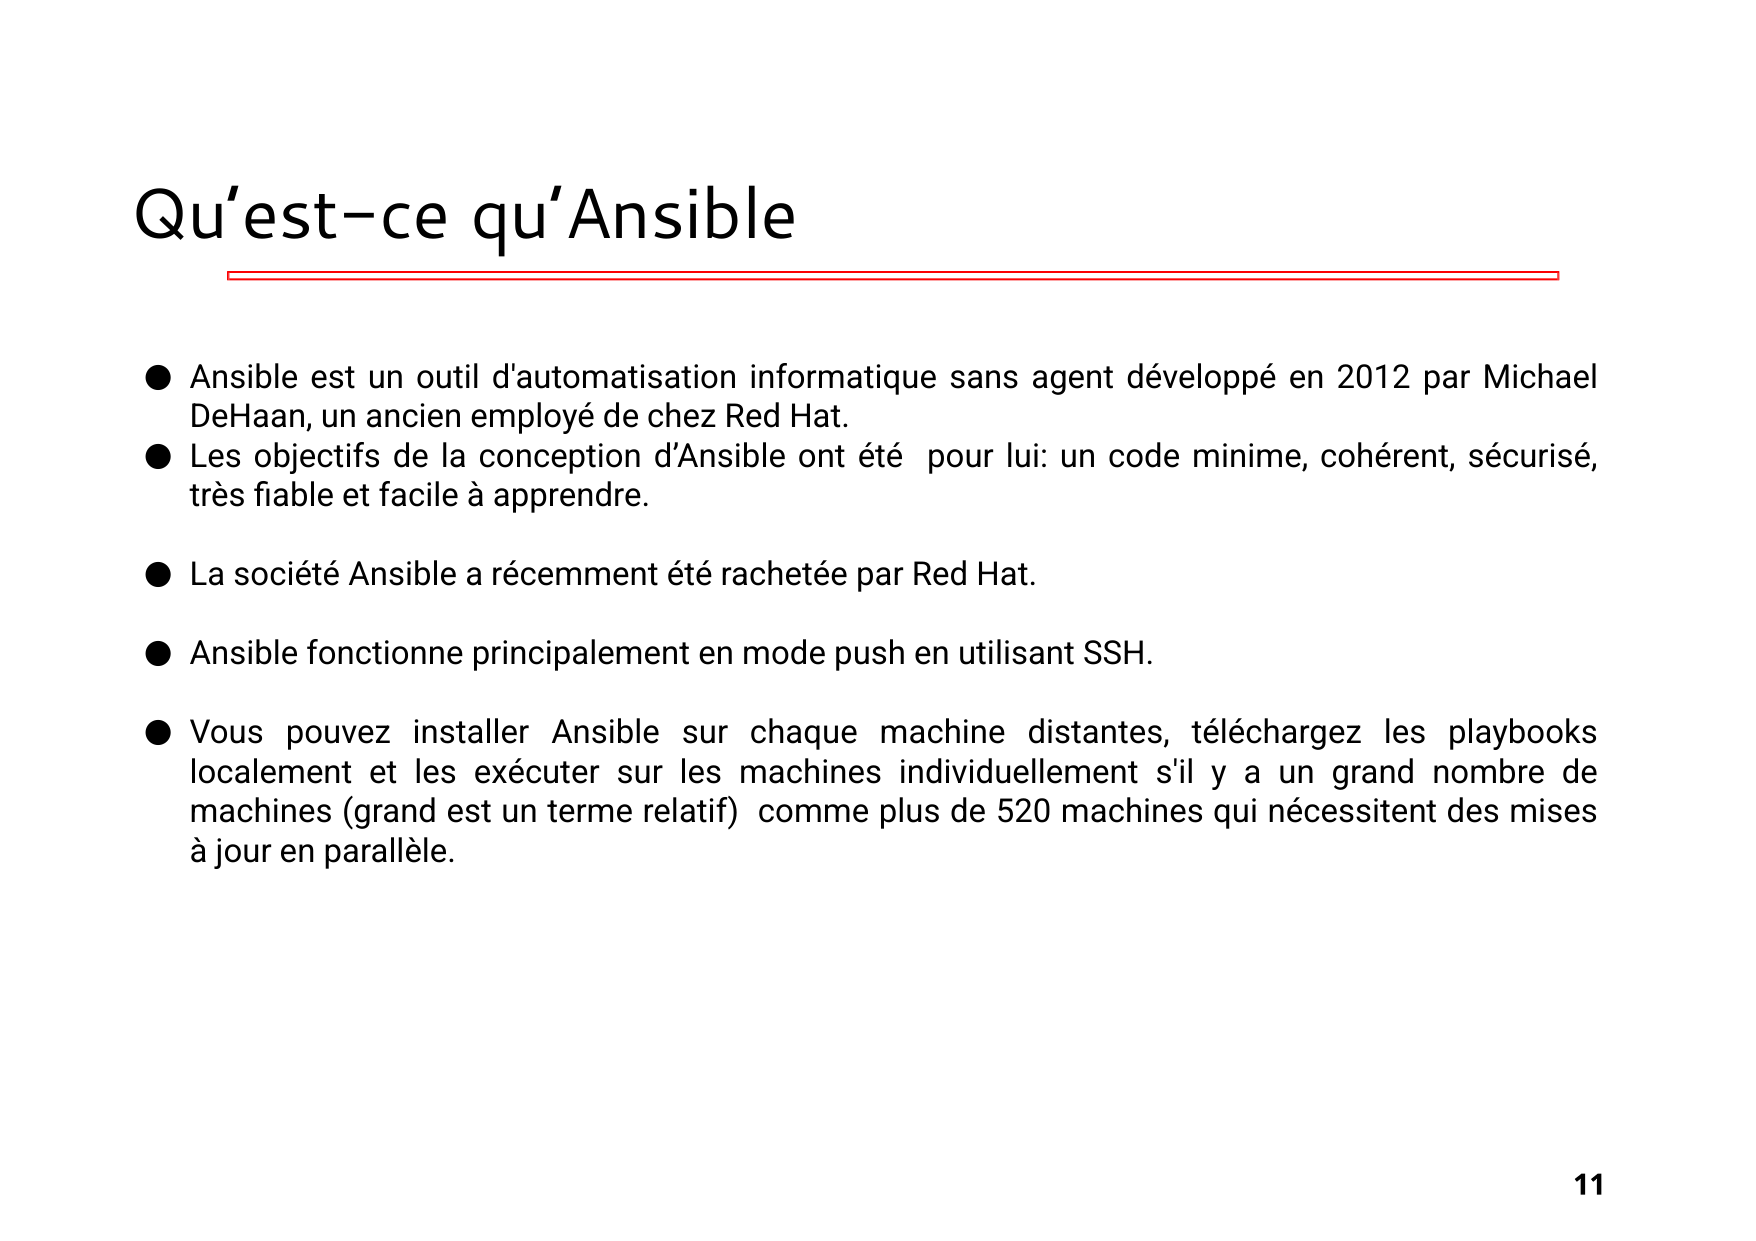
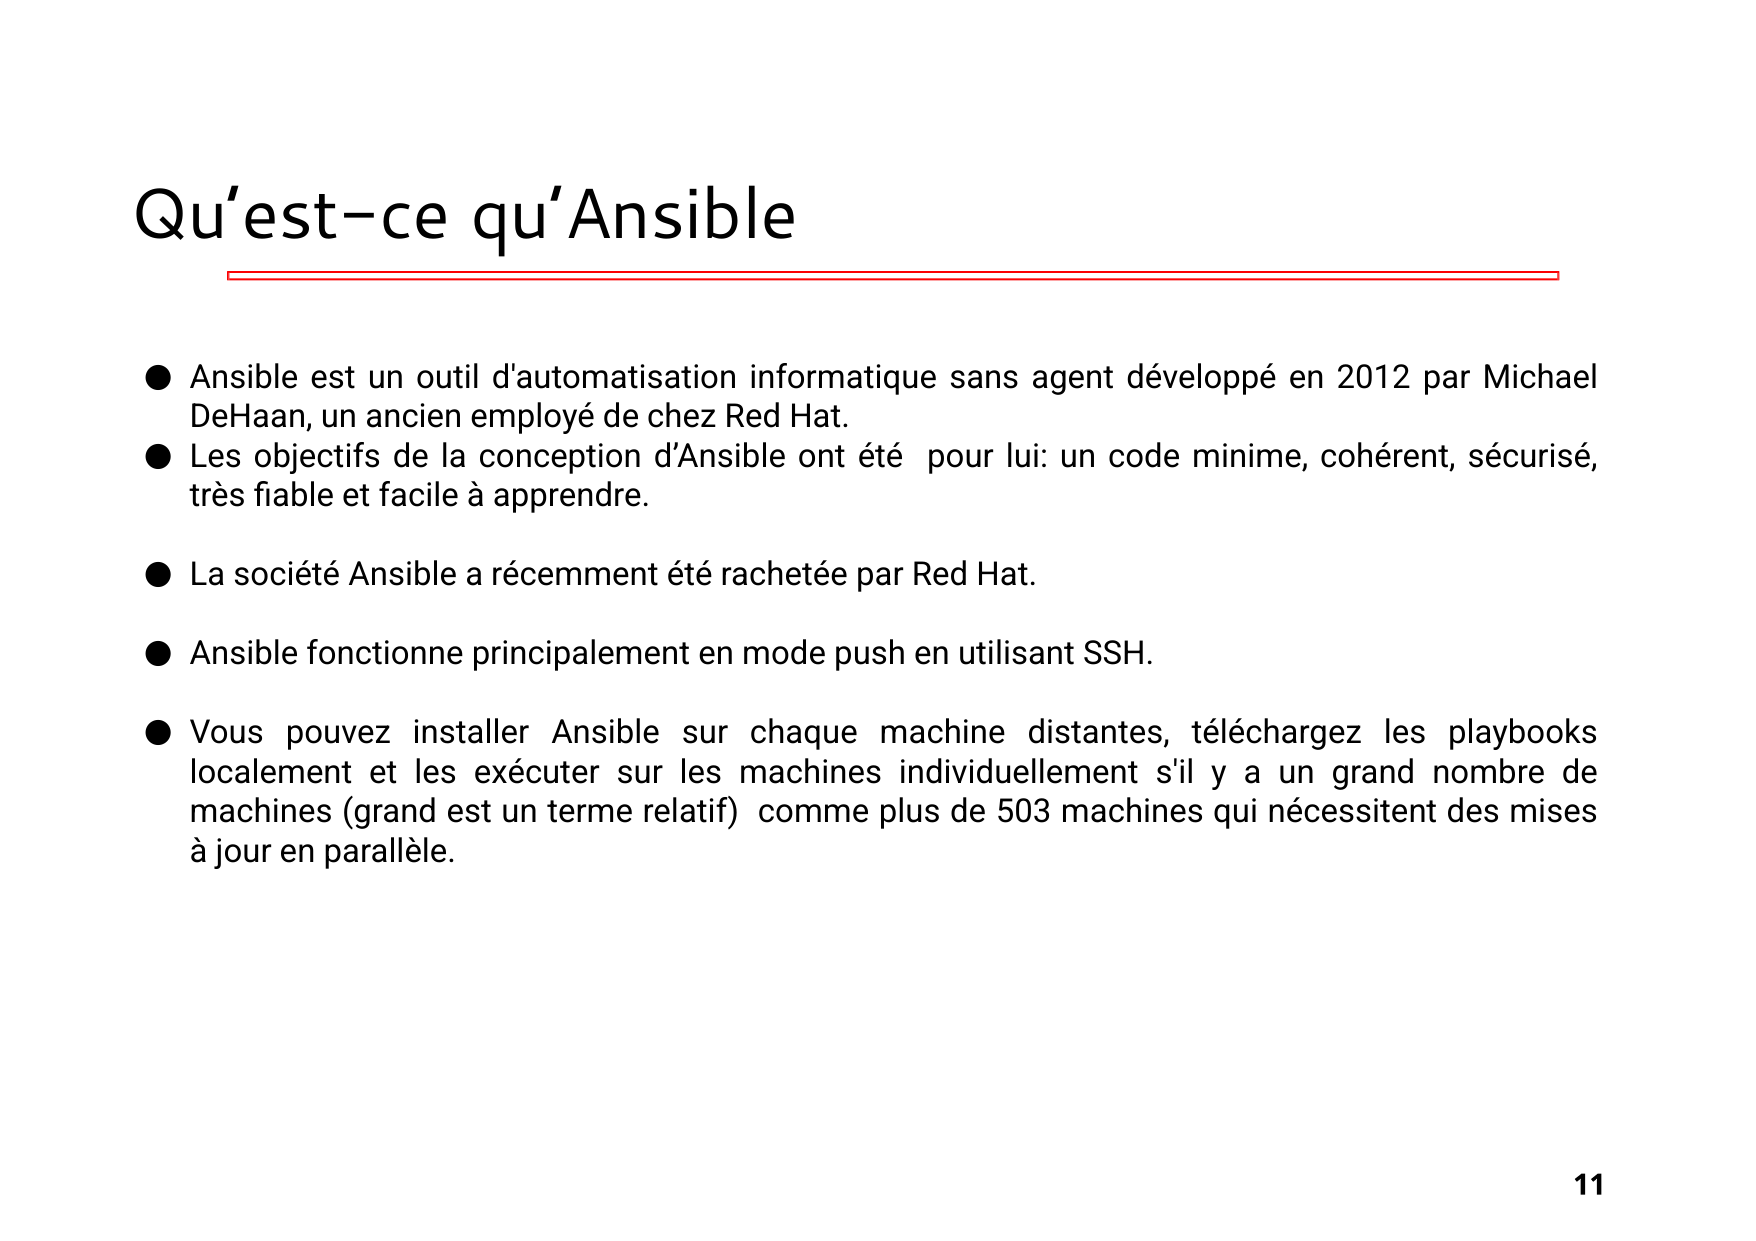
520: 520 -> 503 (1024, 812)
